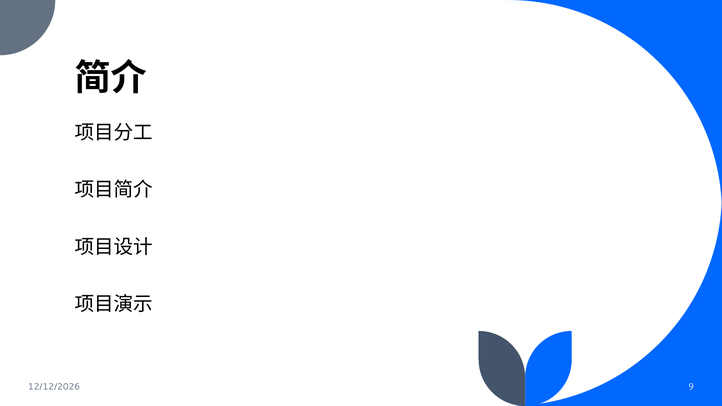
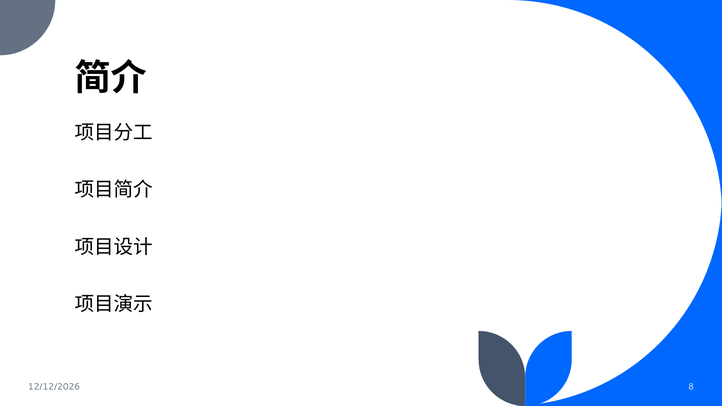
9: 9 -> 8 (691, 387)
